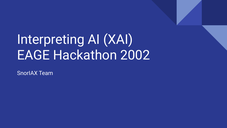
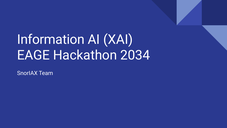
Interpreting: Interpreting -> Information (51, 40)
2002: 2002 -> 2034 (135, 55)
